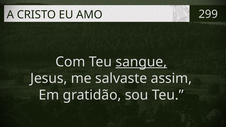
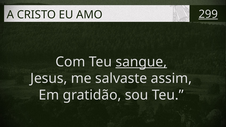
299 underline: none -> present (208, 14)
